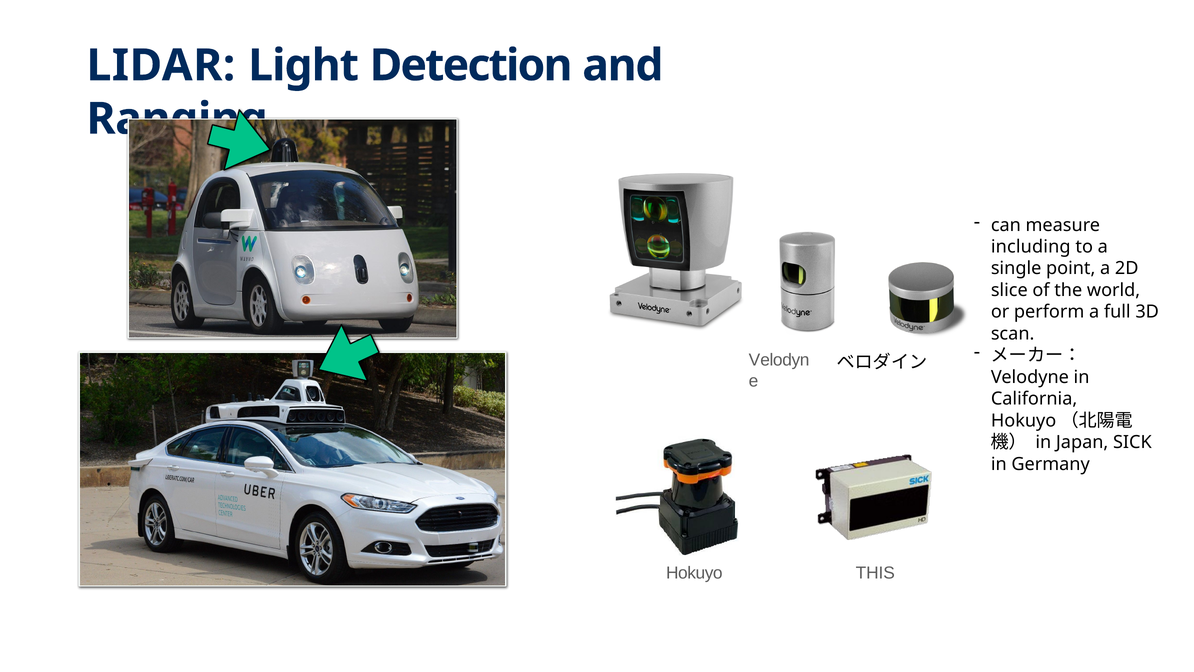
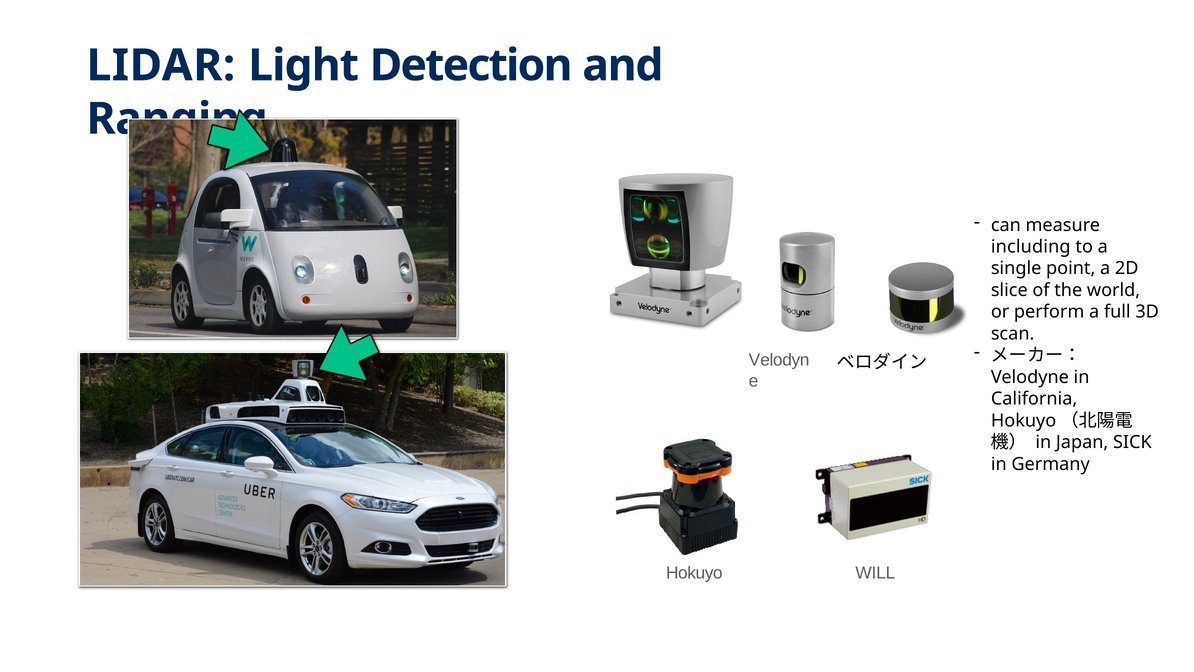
THIS: THIS -> WILL (875, 573)
